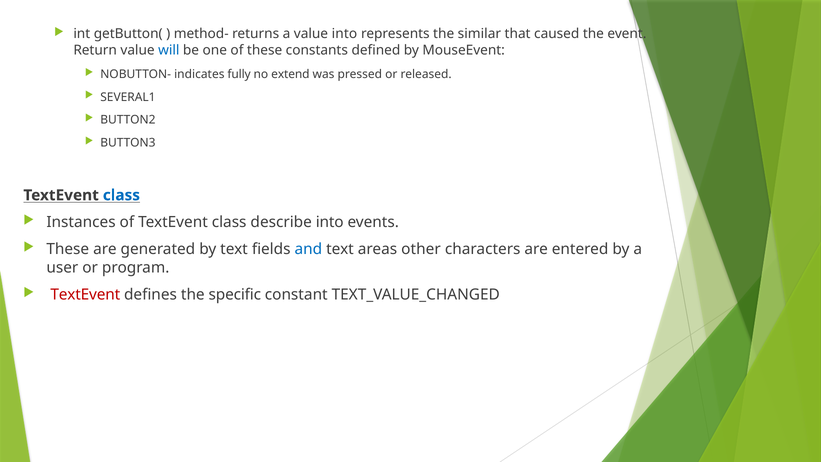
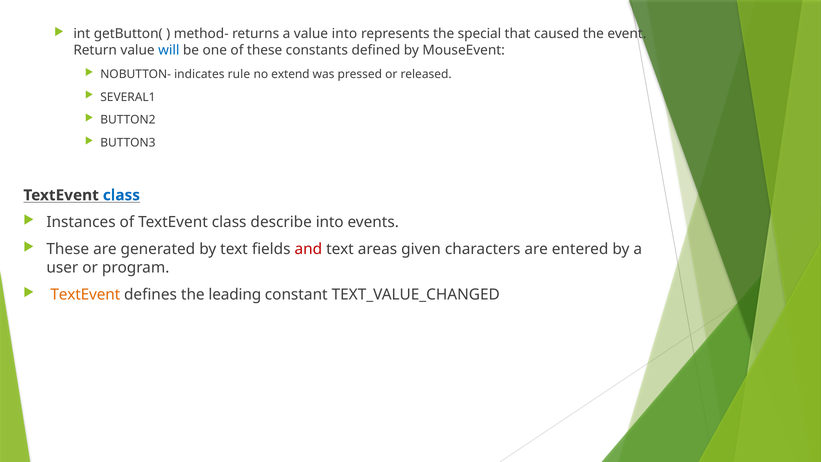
similar: similar -> special (479, 34)
fully: fully -> rule (239, 74)
and colour: blue -> red (308, 249)
other: other -> given (421, 249)
TextEvent colour: red -> orange (85, 295)
specific: specific -> leading (235, 295)
